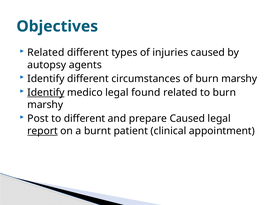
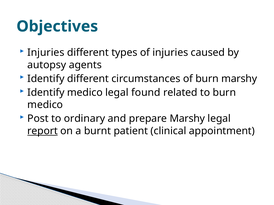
Related: Related -> Injuries (46, 53)
Identify underline: present -> none (46, 93)
marshy: marshy -> medico (45, 105)
to different: different -> ordinary (85, 119)
prepare Caused: Caused -> Marshy (187, 119)
